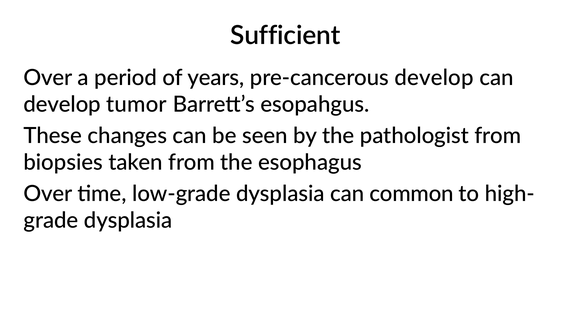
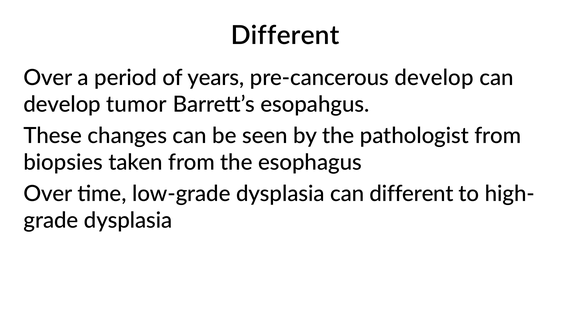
Sufficient: Sufficient -> Different (285, 35)
can common: common -> different (412, 194)
